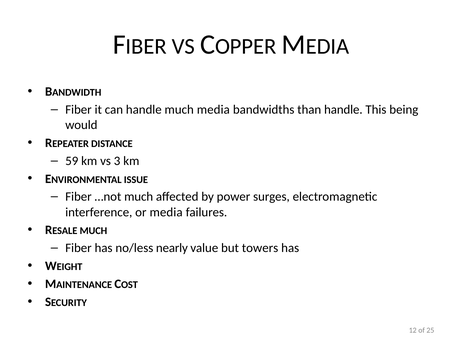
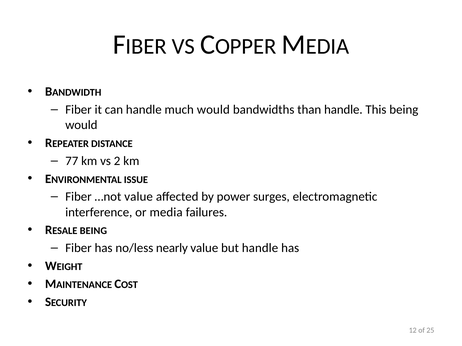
much media: media -> would (213, 110)
59: 59 -> 77 (72, 161)
3: 3 -> 2 (117, 161)
…not much: much -> value (139, 197)
MUCH: MUCH -> BEING (93, 231)
but towers: towers -> handle (260, 248)
